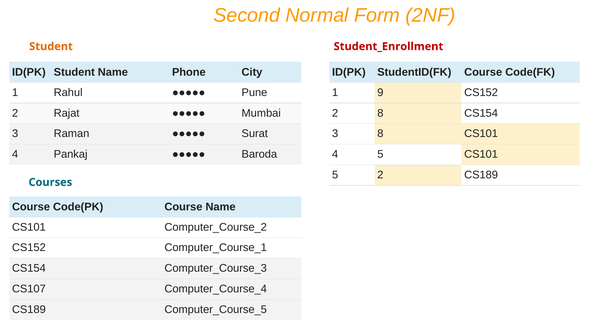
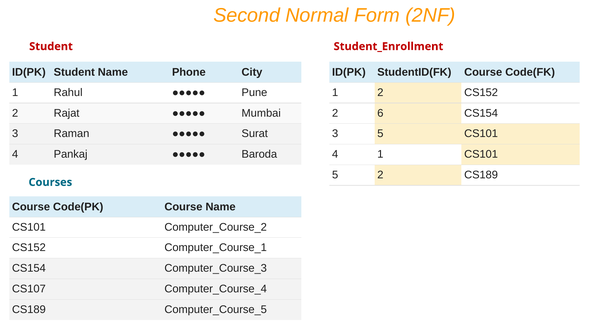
Student colour: orange -> red (51, 46)
1 9: 9 -> 2 (380, 93)
2 8: 8 -> 6 (380, 113)
3 8: 8 -> 5 (380, 134)
4 5: 5 -> 1 (380, 154)
